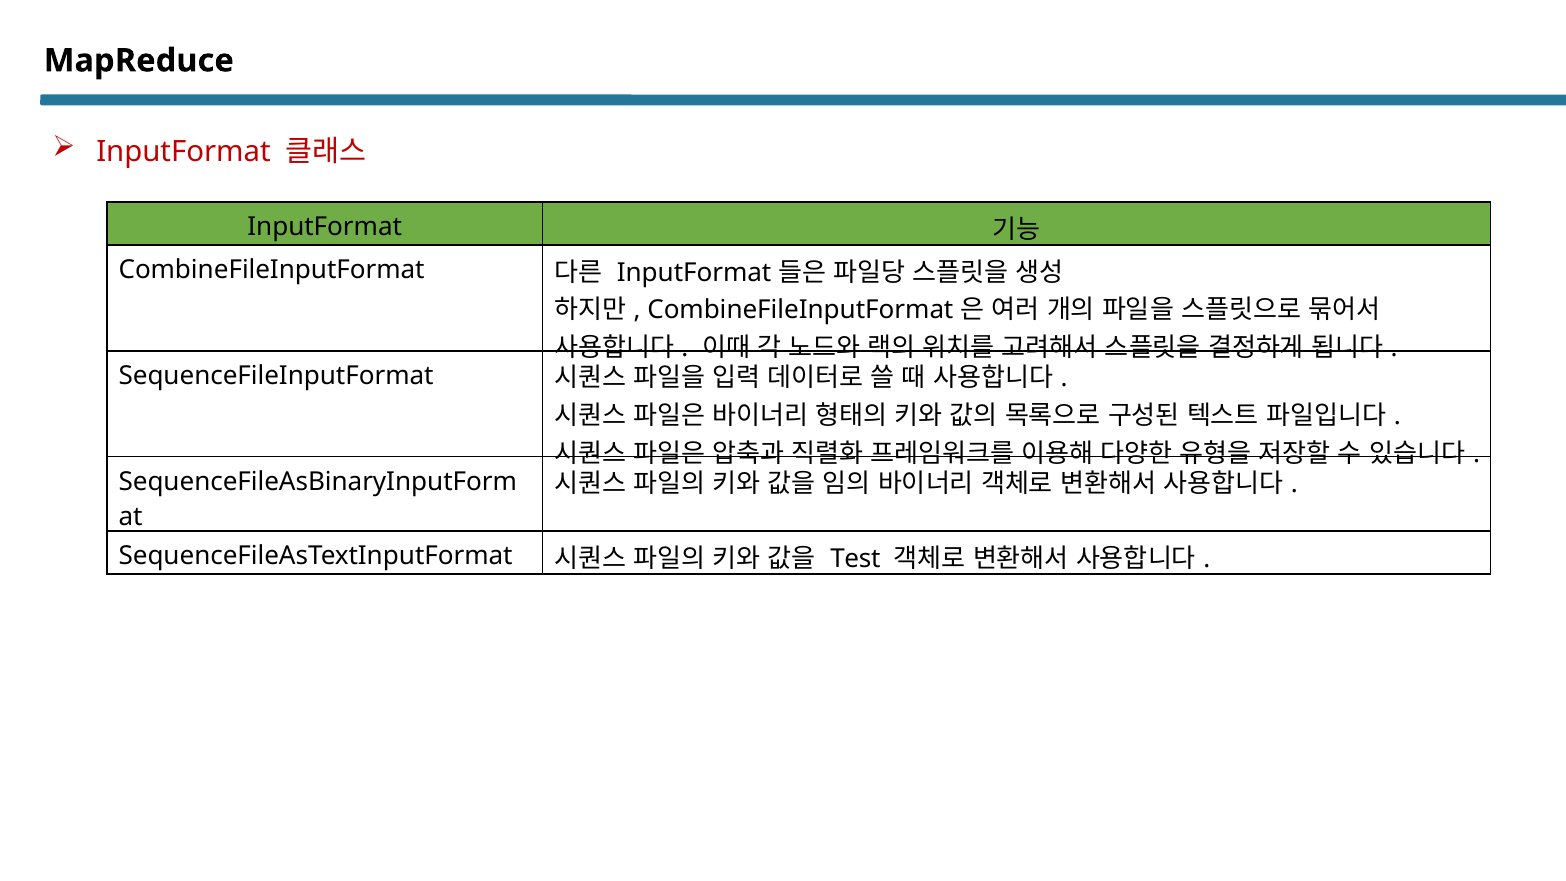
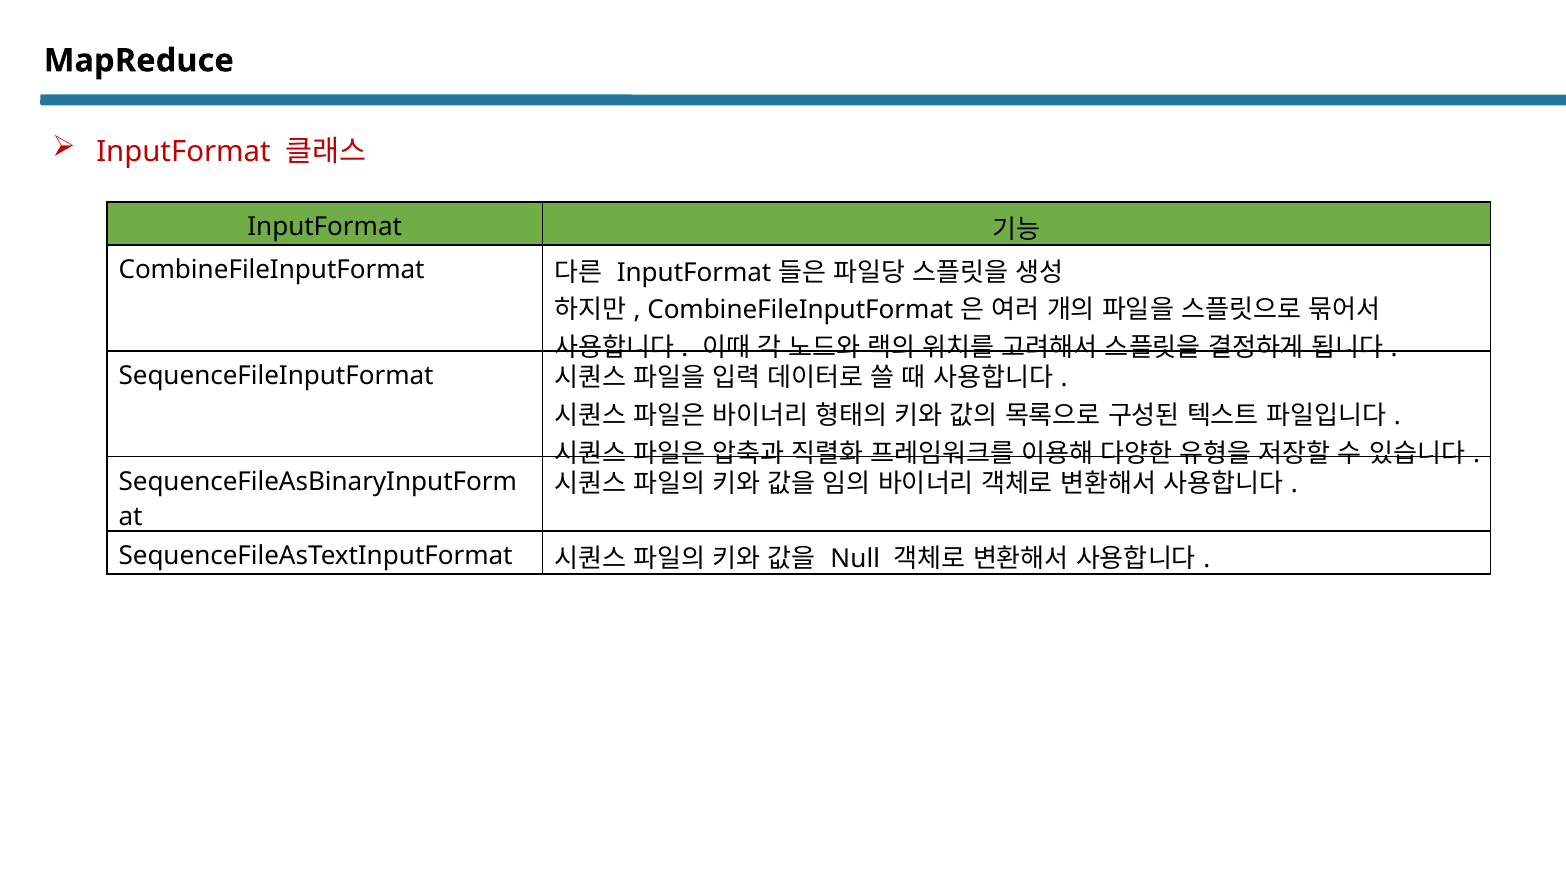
Test: Test -> Null (855, 558)
